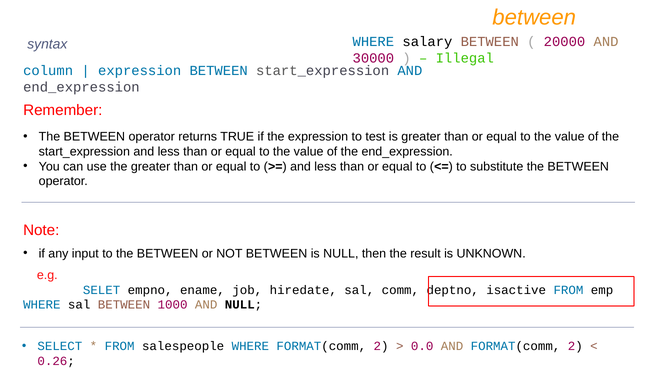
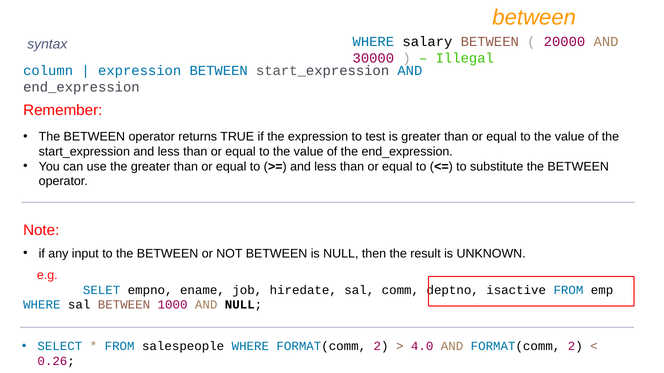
0.0: 0.0 -> 4.0 (422, 347)
